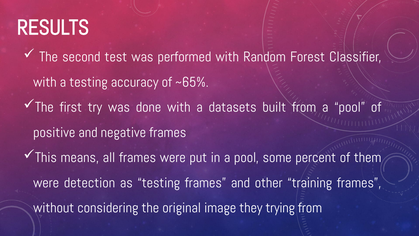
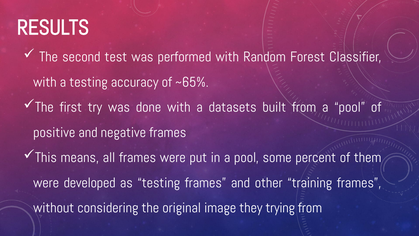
detection: detection -> developed (90, 183)
